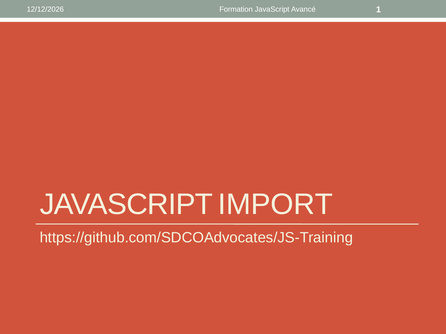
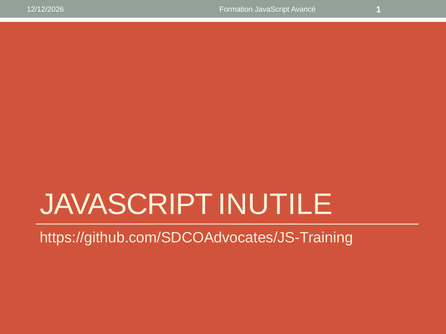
IMPORT: IMPORT -> INUTILE (275, 205)
